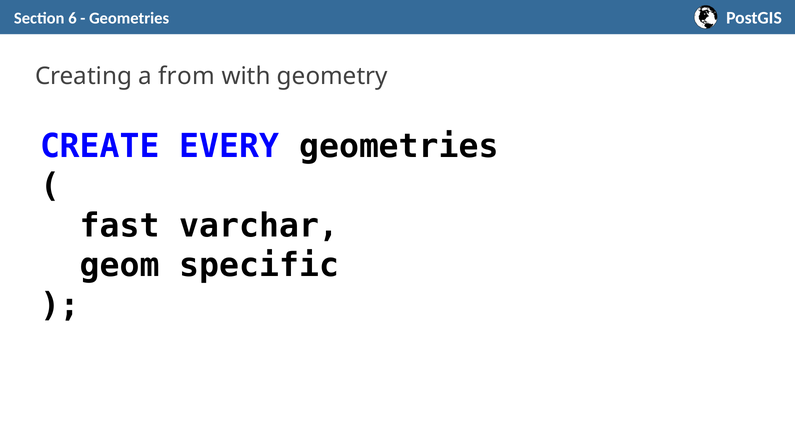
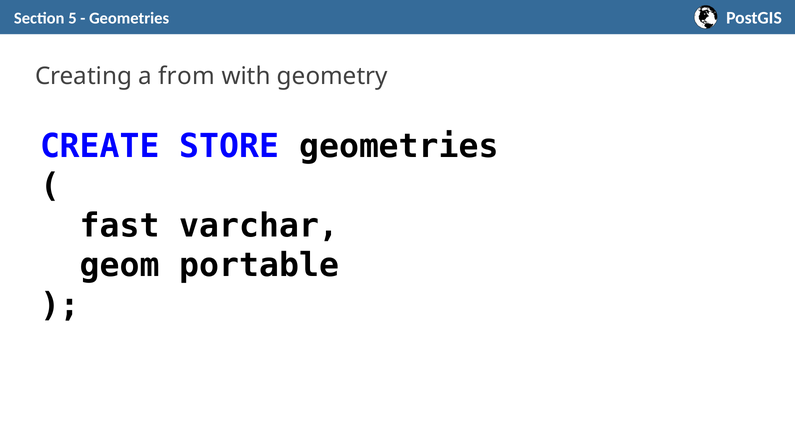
6: 6 -> 5 (72, 18)
EVERY: EVERY -> STORE (229, 146)
specific: specific -> portable (259, 266)
